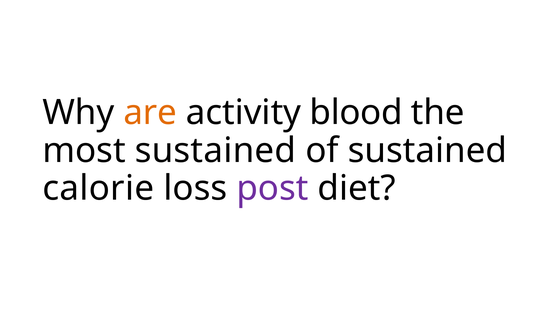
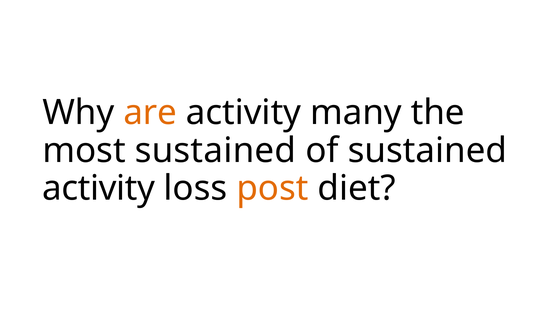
blood: blood -> many (356, 113)
calorie: calorie -> activity (99, 188)
post colour: purple -> orange (272, 188)
